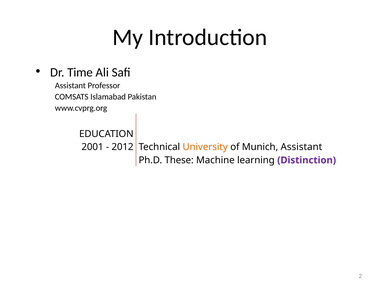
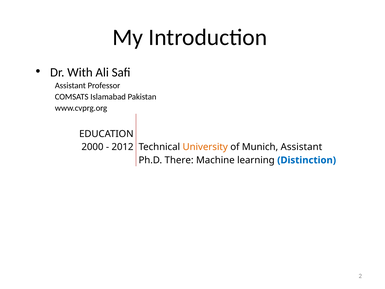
Time: Time -> With (80, 72)
2001: 2001 -> 2000 (92, 147)
These: These -> There (179, 160)
Distinction colour: purple -> blue (307, 160)
